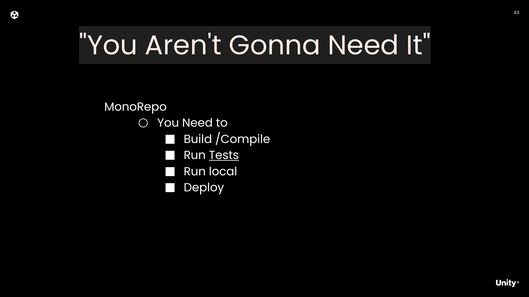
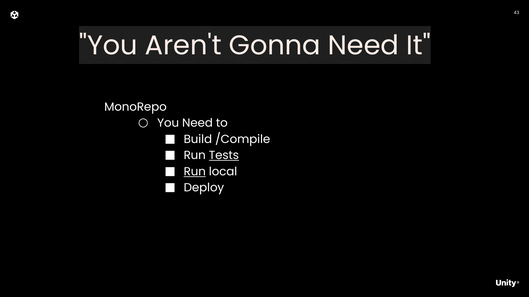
Run underline: none -> present (195, 172)
